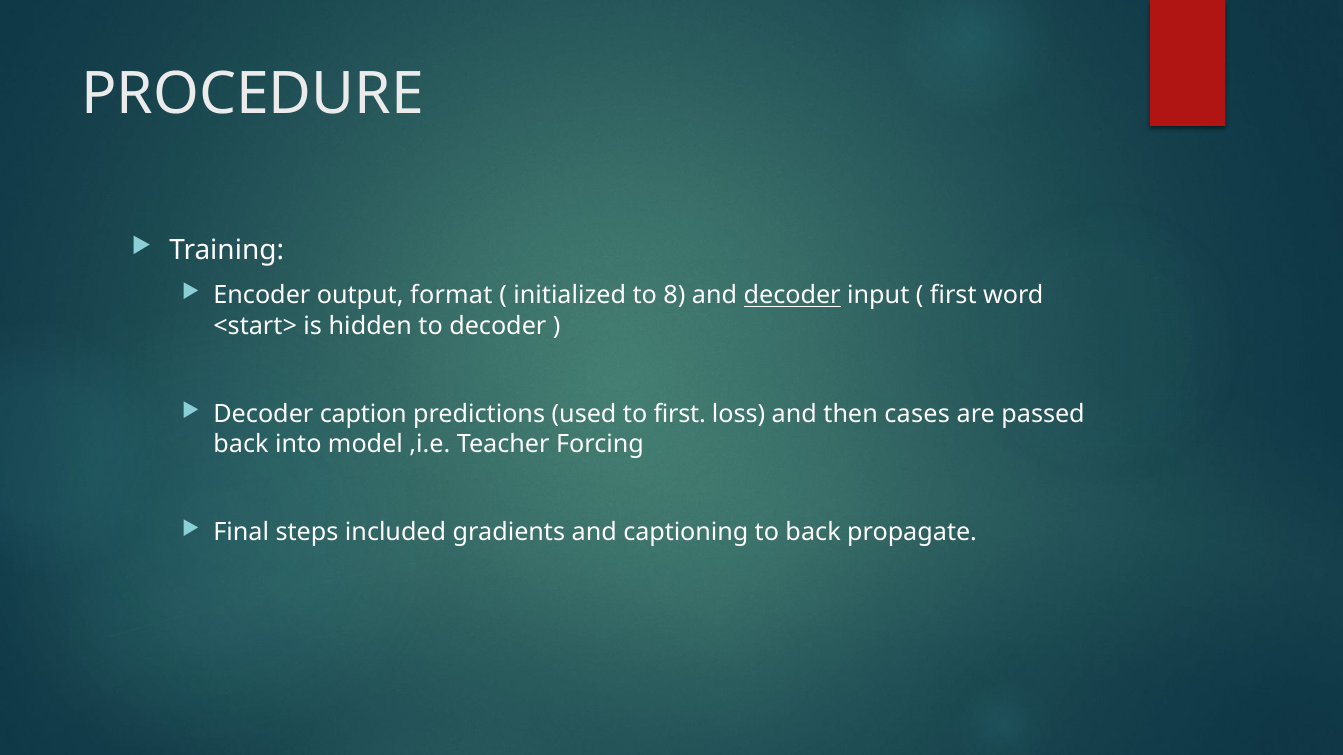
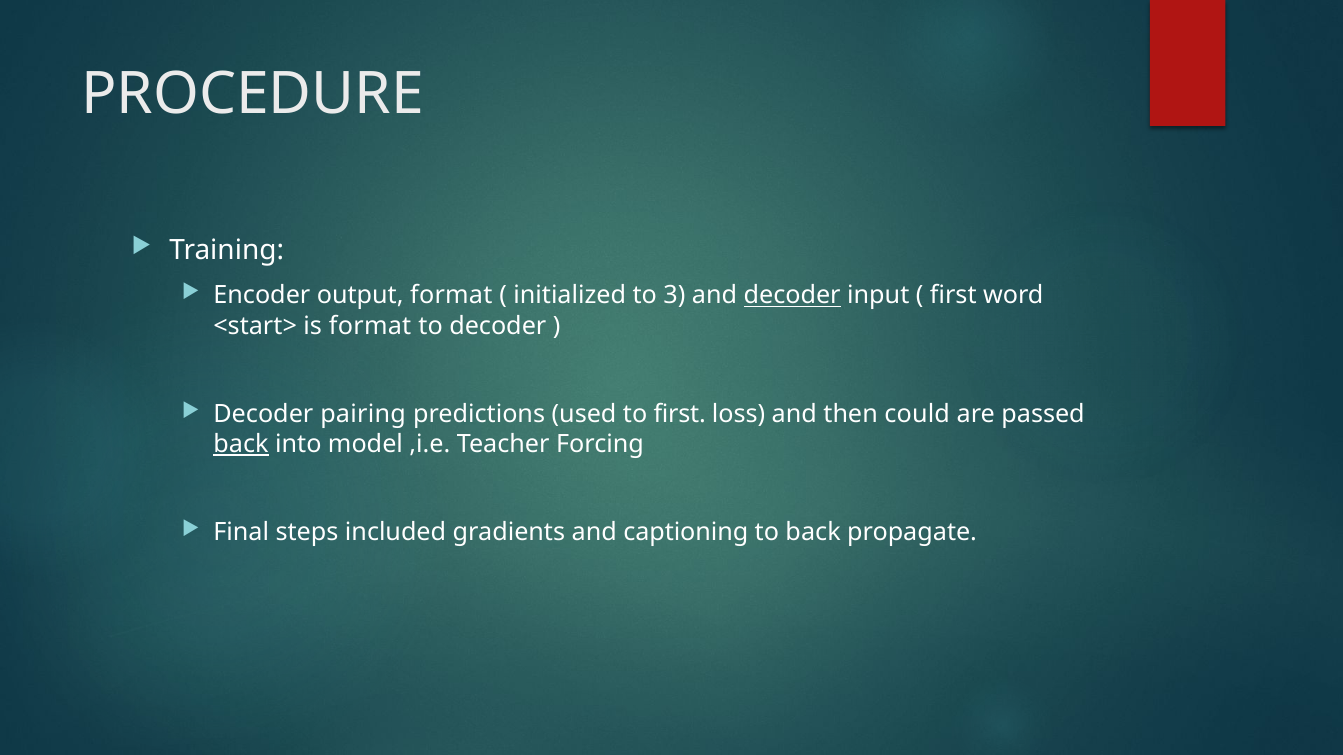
8: 8 -> 3 (674, 296)
is hidden: hidden -> format (370, 326)
caption: caption -> pairing (363, 414)
cases: cases -> could (917, 414)
back underline: none -> present (241, 445)
